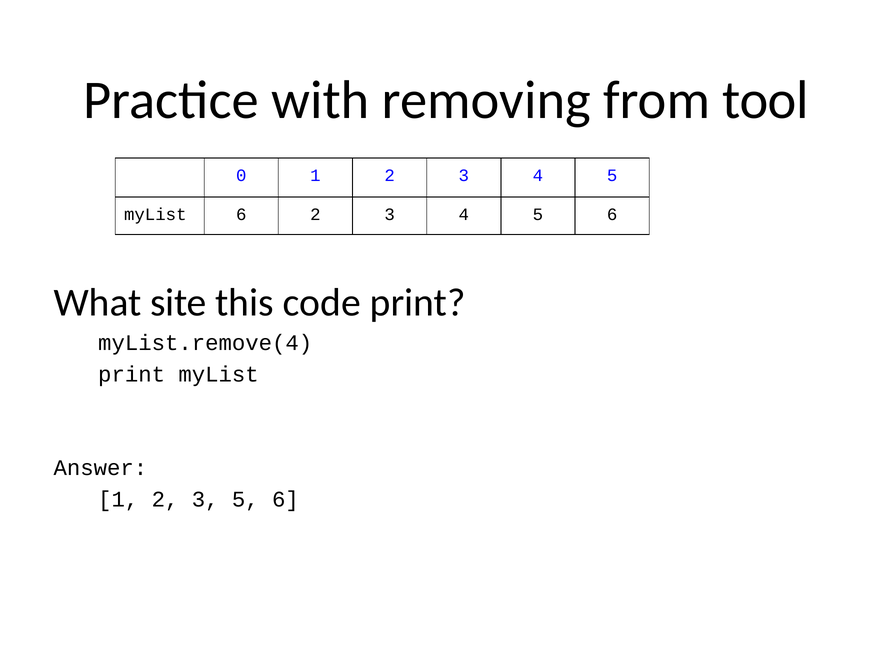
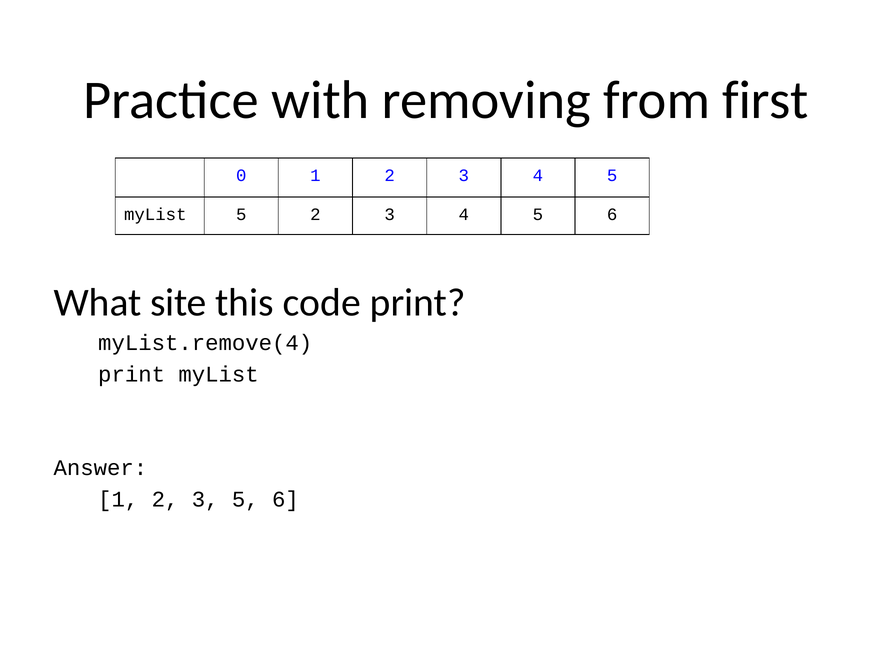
tool: tool -> first (765, 100)
myList 6: 6 -> 5 (241, 215)
